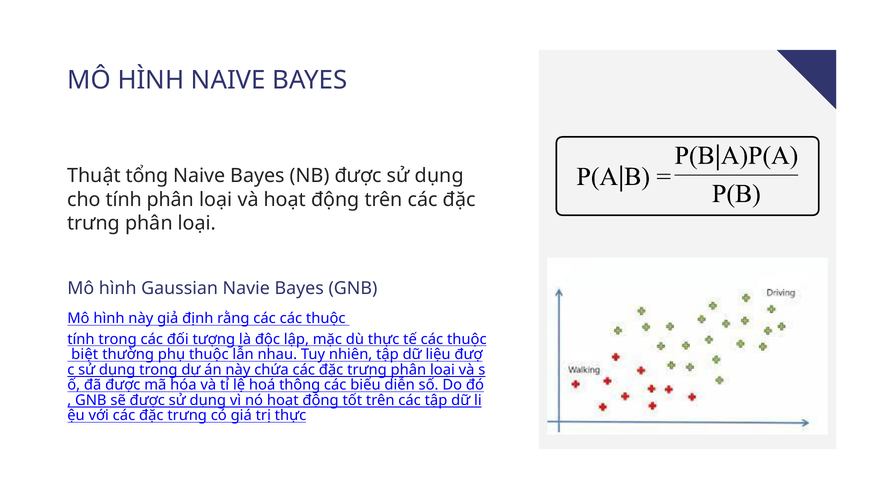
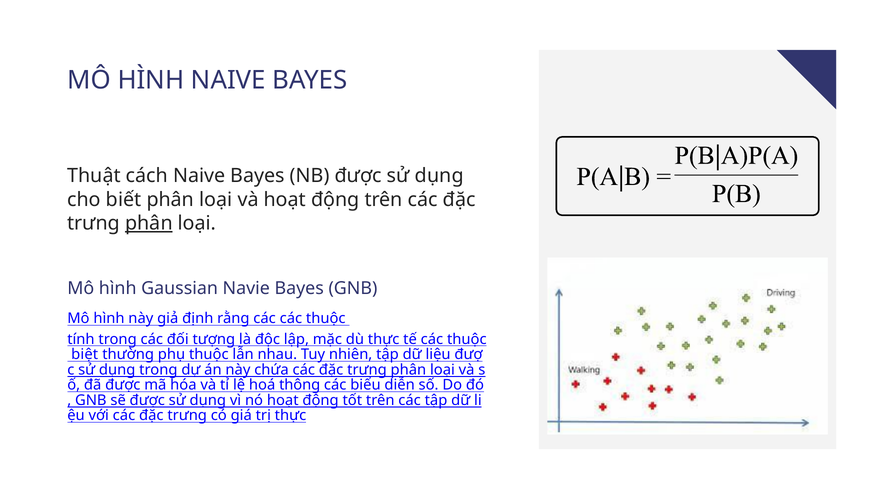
tổng: tổng -> cách (147, 176)
cho tính: tính -> biết (124, 199)
phân underline: none -> present (149, 223)
